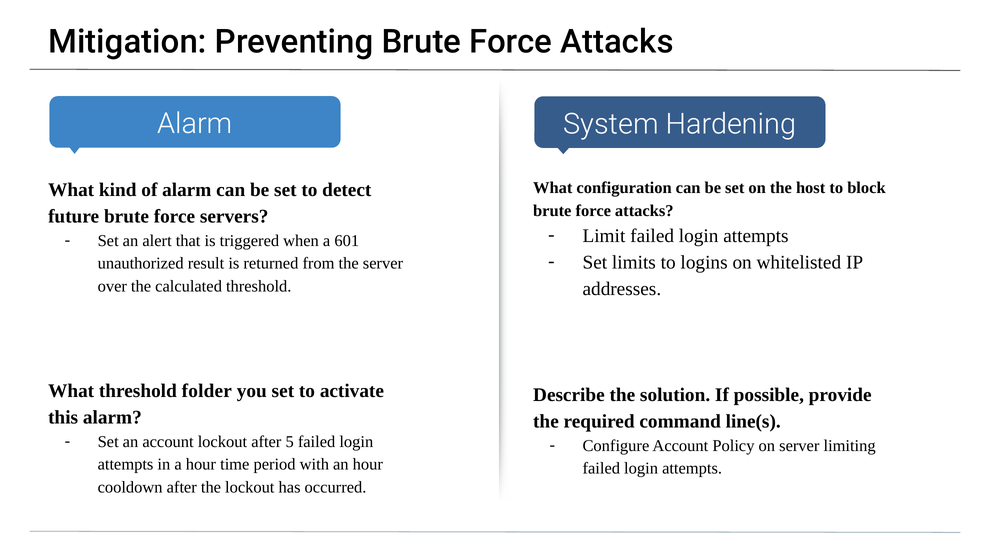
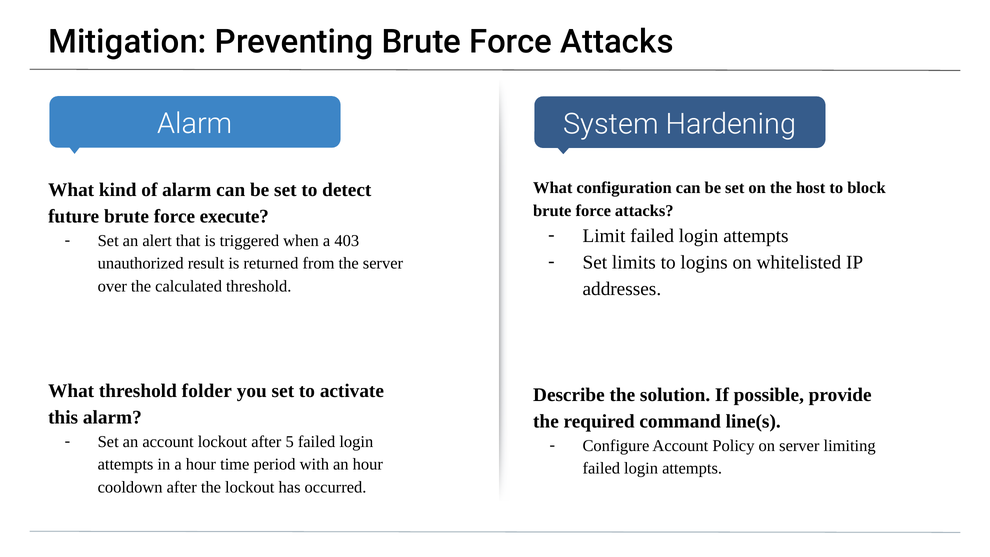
servers: servers -> execute (234, 216)
601: 601 -> 403 (347, 241)
